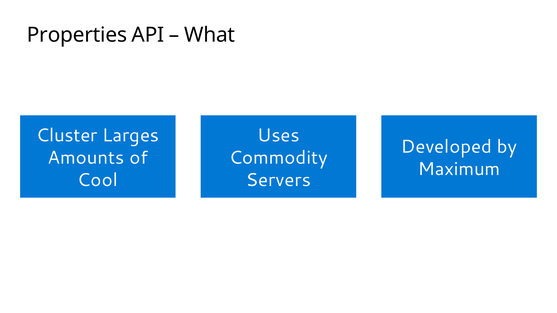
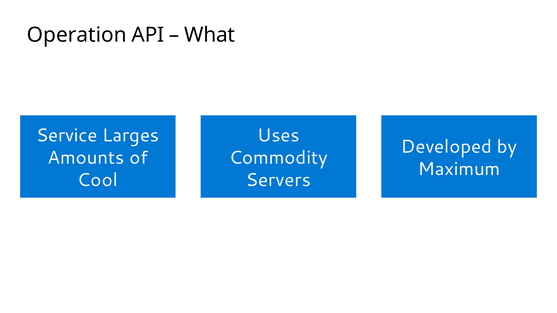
Properties: Properties -> Operation (77, 35)
Cluster: Cluster -> Service (67, 136)
